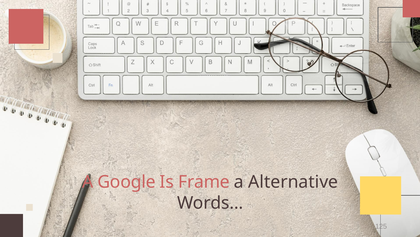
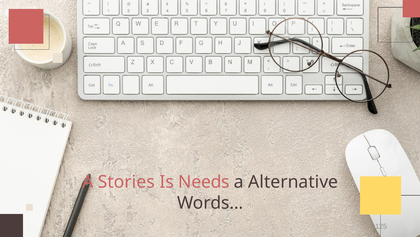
Google: Google -> Stories (126, 181)
Frame: Frame -> Needs (204, 181)
